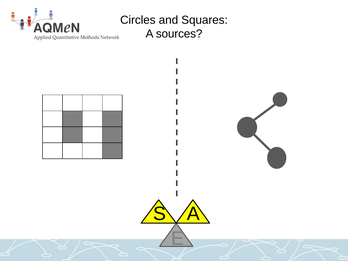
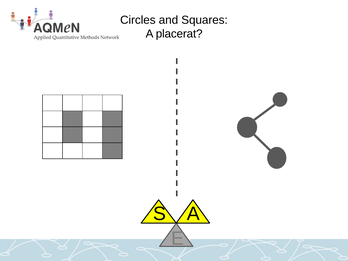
sources: sources -> placerat (179, 34)
